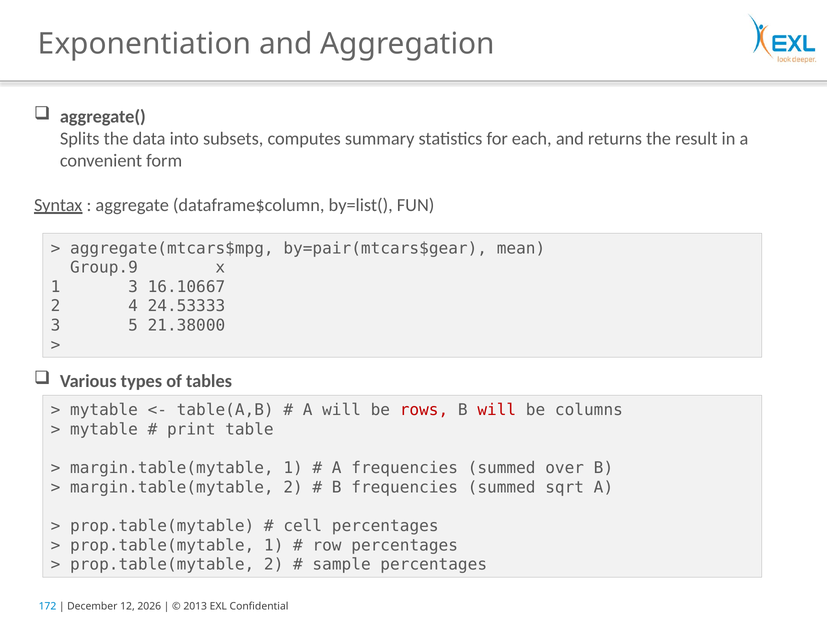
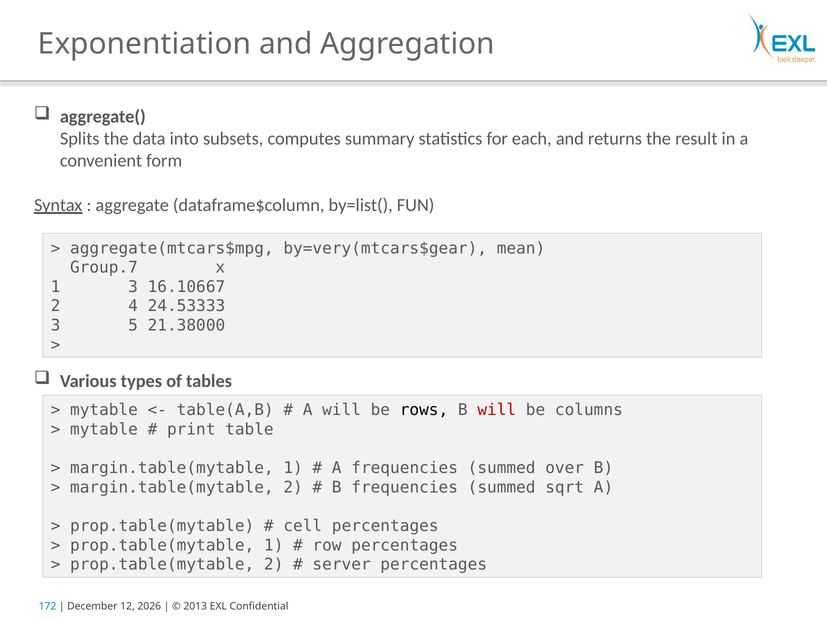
by=pair(mtcars$gear: by=pair(mtcars$gear -> by=very(mtcars$gear (385, 248)
Group.9: Group.9 -> Group.7 (104, 268)
rows colour: red -> black (424, 410)
sample: sample -> server (342, 565)
